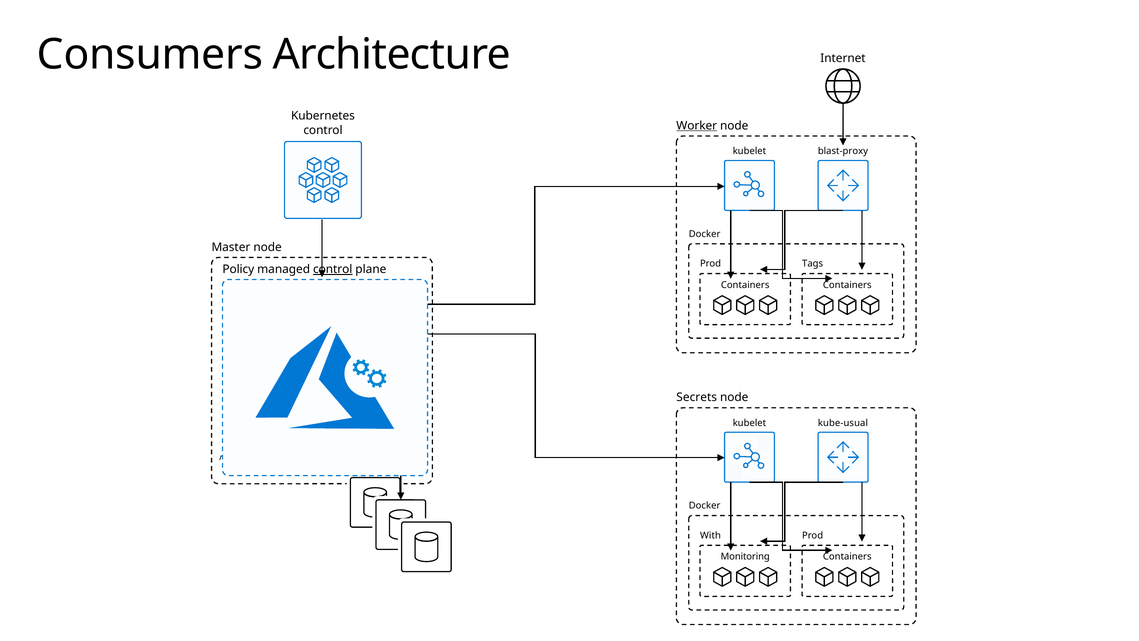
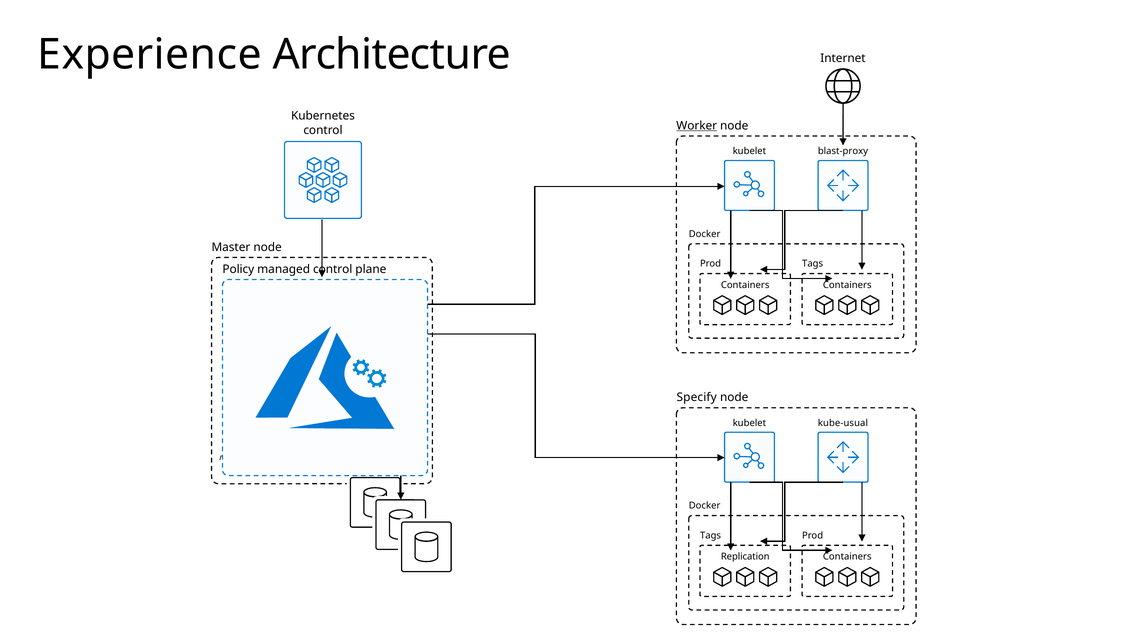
Consumers: Consumers -> Experience (150, 54)
control underline: present -> none (333, 269)
Secrets: Secrets -> Specify (697, 397)
With: With -> Tags (711, 535)
Monitoring: Monitoring -> Replication (745, 556)
